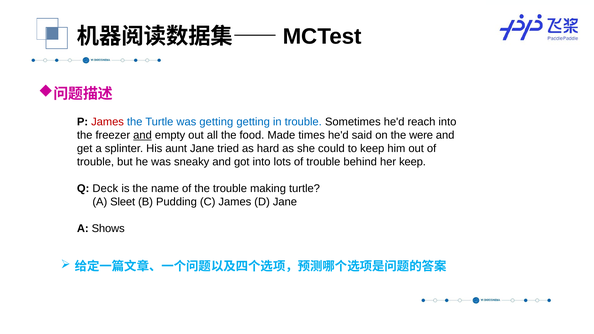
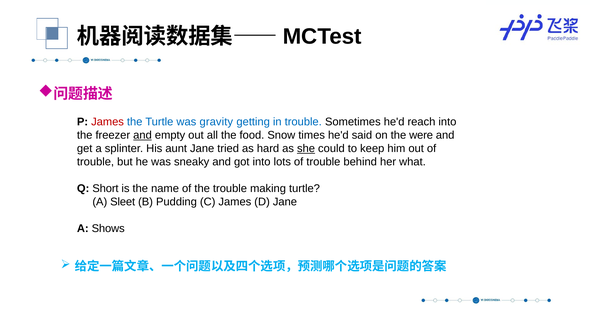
was getting: getting -> gravity (216, 122)
Made: Made -> Snow (281, 135)
she underline: none -> present (306, 149)
her keep: keep -> what (412, 162)
Deck: Deck -> Short (105, 189)
